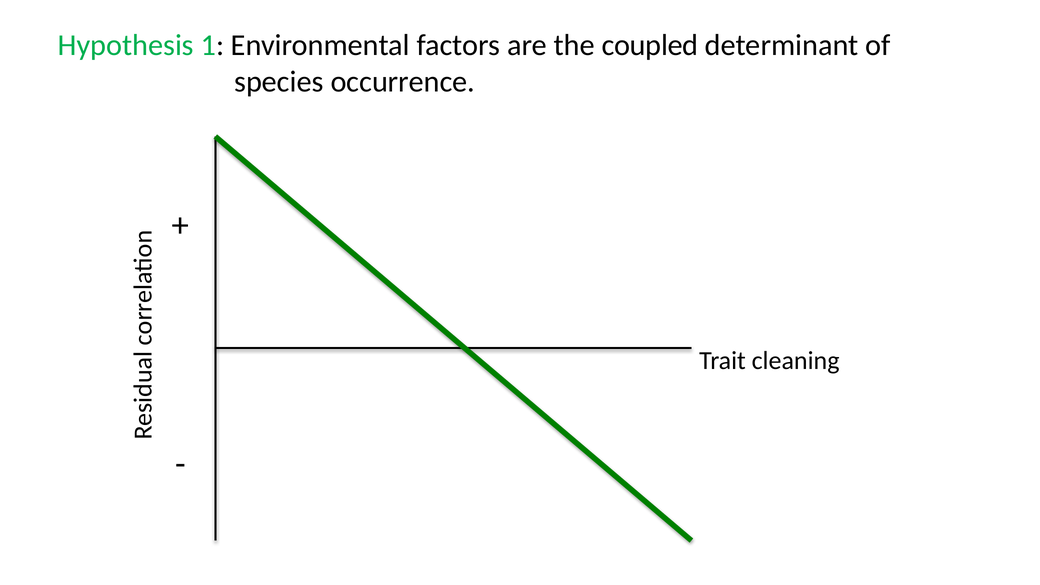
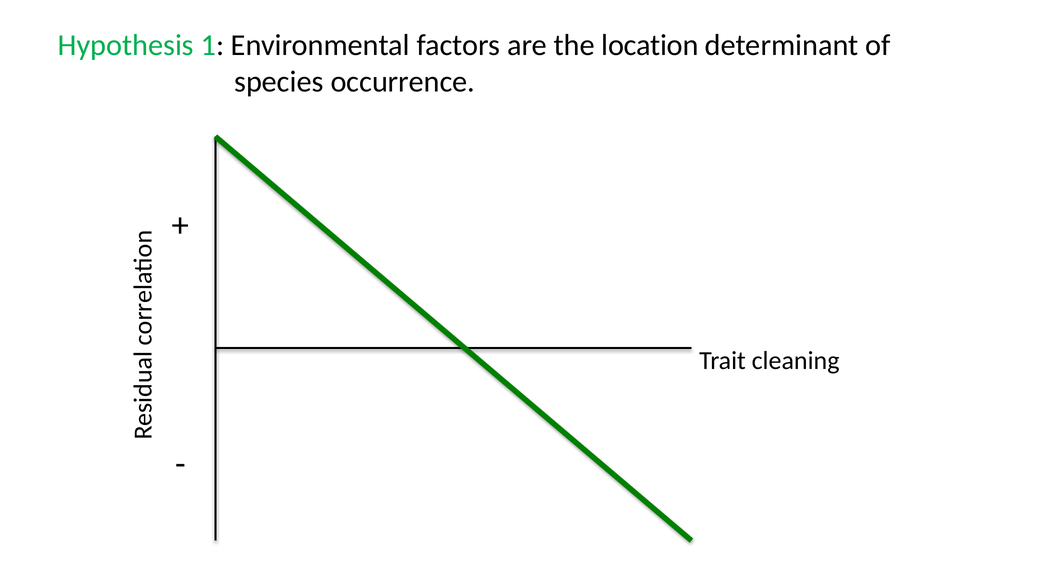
coupled: coupled -> location (650, 45)
